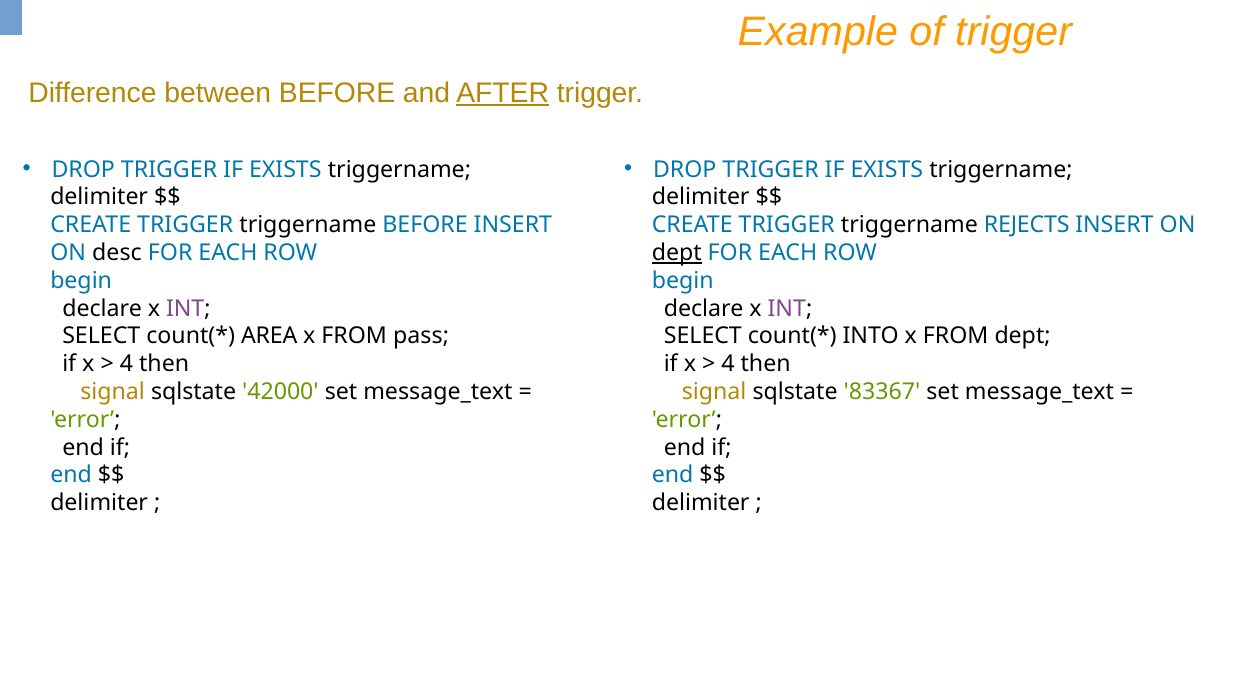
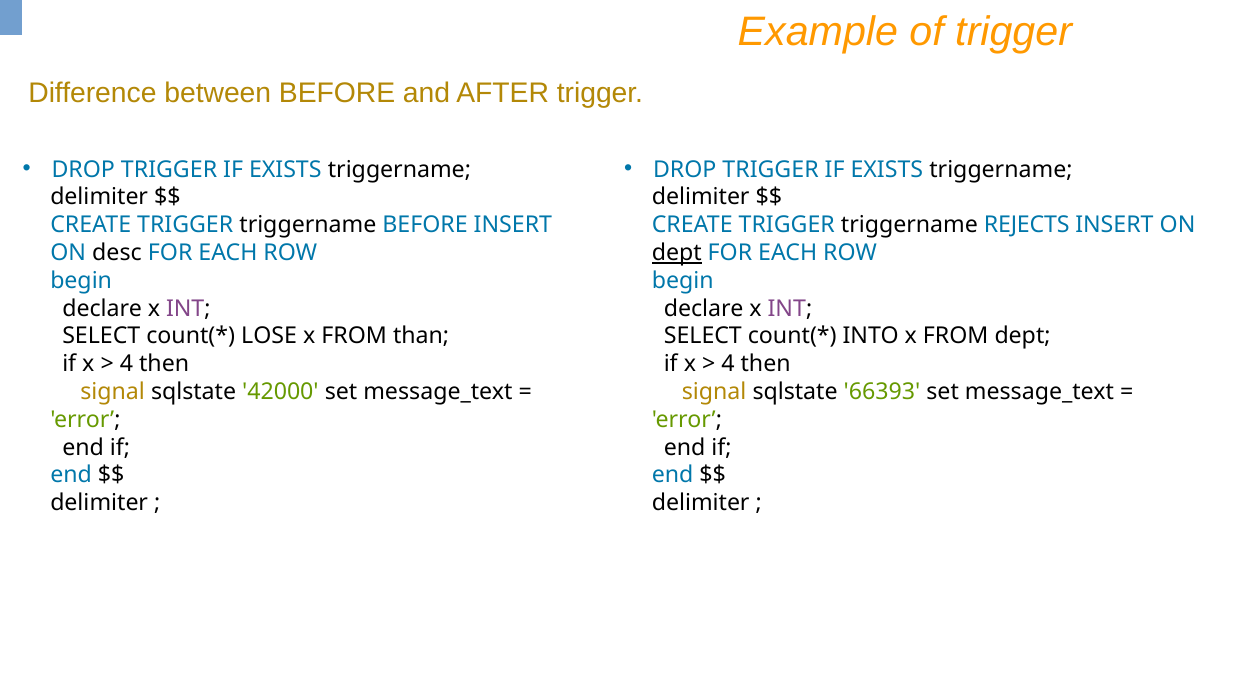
AFTER underline: present -> none (503, 93)
AREA: AREA -> LOSE (269, 336)
pass: pass -> than (421, 336)
83367: 83367 -> 66393 (882, 392)
